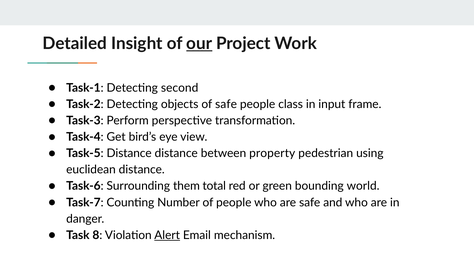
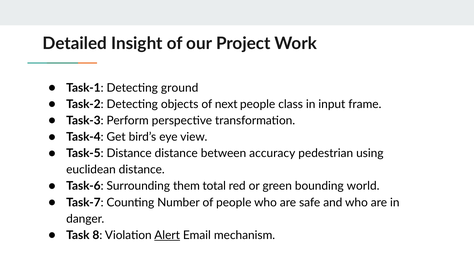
our underline: present -> none (199, 43)
second: second -> ground (180, 88)
of safe: safe -> next (226, 104)
property: property -> accuracy (272, 153)
